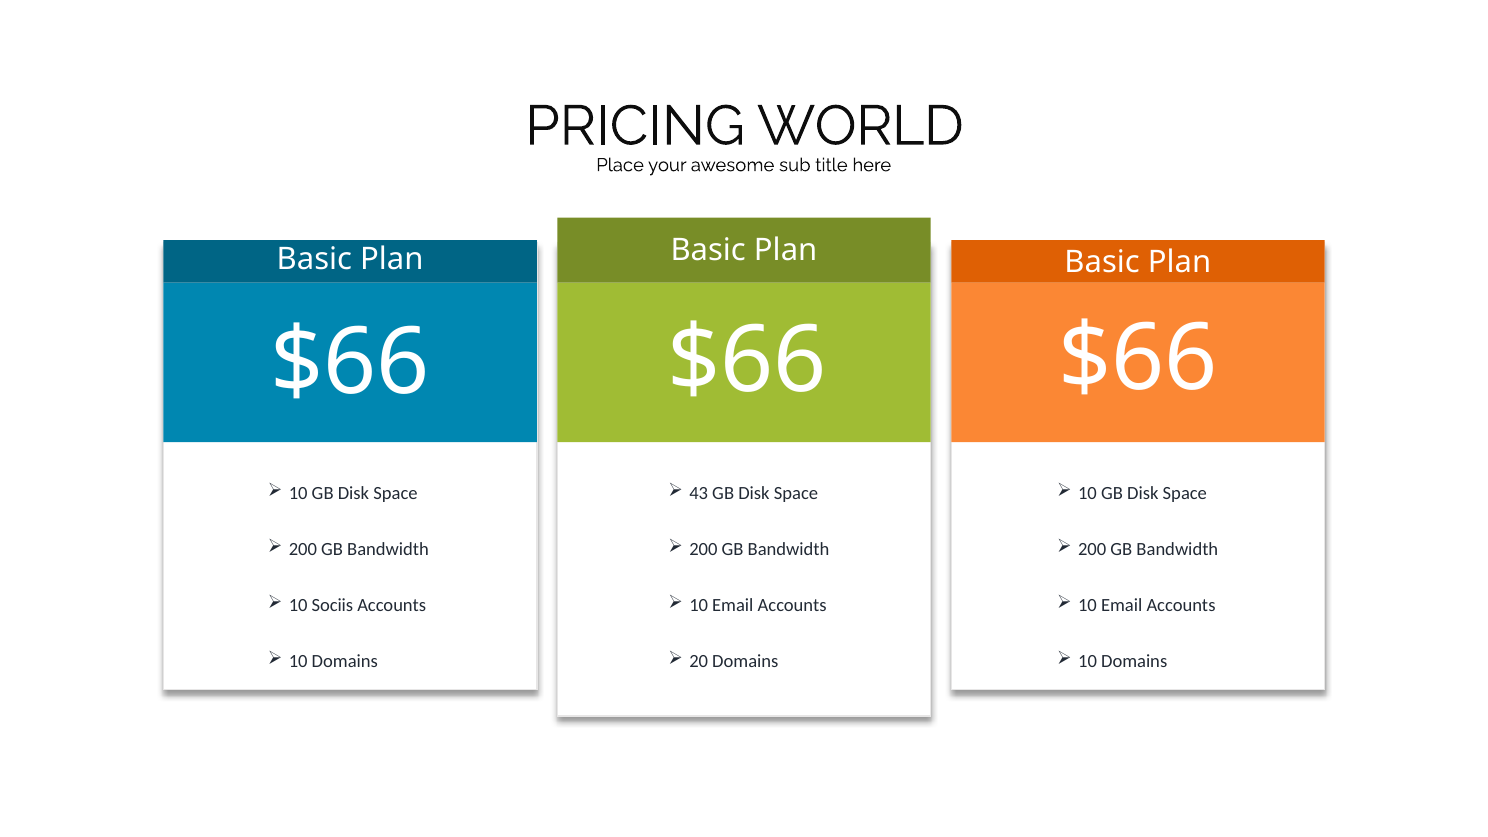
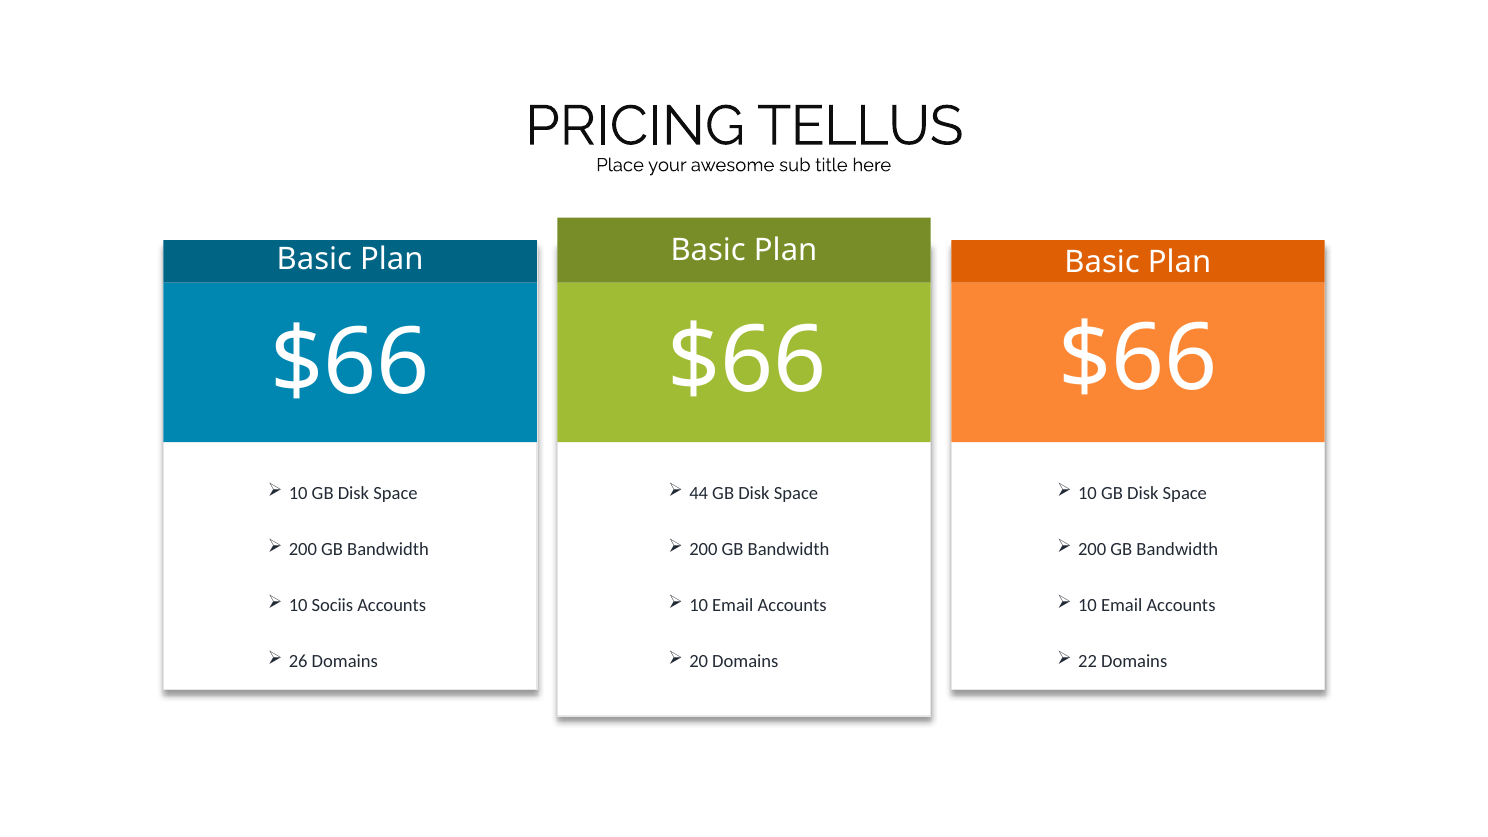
WORLD: WORLD -> TELLUS (860, 126)
43: 43 -> 44 (699, 494)
10: 10 -> 26 (298, 661)
10: 10 -> 22 (1088, 661)
